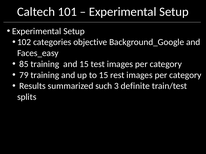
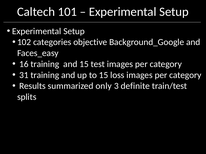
85: 85 -> 16 (24, 64)
79: 79 -> 31 (24, 75)
rest: rest -> loss (117, 75)
such: such -> only (104, 86)
